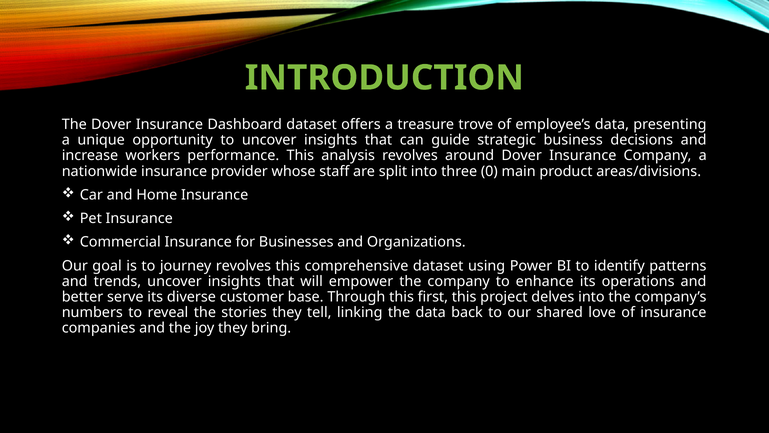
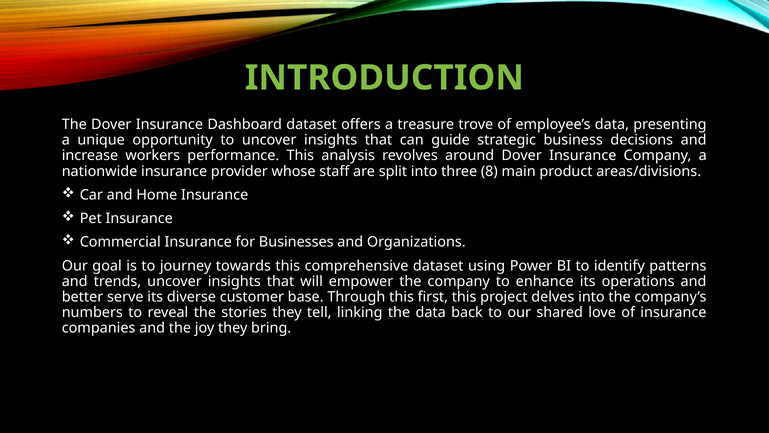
0: 0 -> 8 (489, 171)
journey revolves: revolves -> towards (243, 266)
